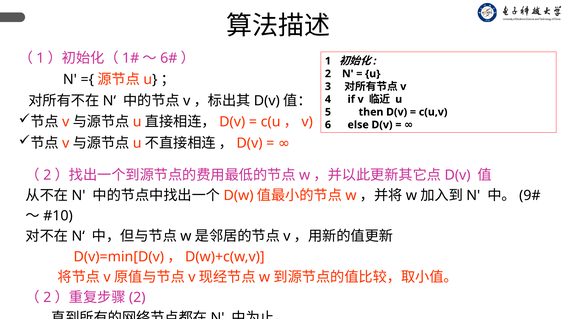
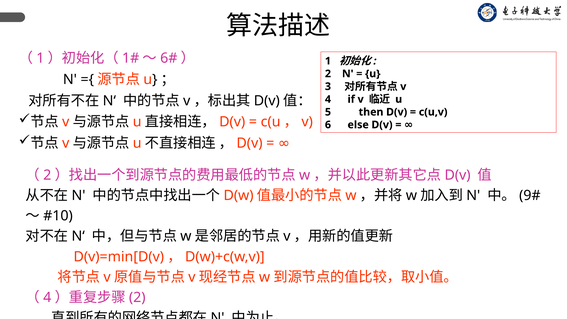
2: 2 -> 4 (47, 297)
